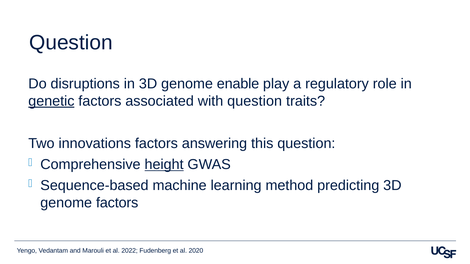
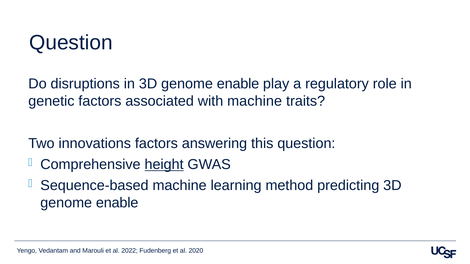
genetic underline: present -> none (51, 101)
with question: question -> machine (255, 101)
factors: factors -> enable (117, 203)
